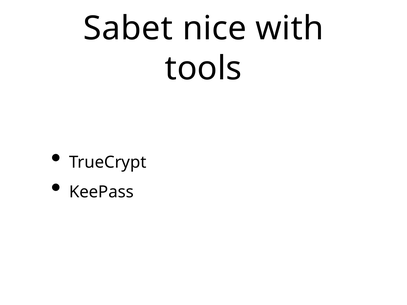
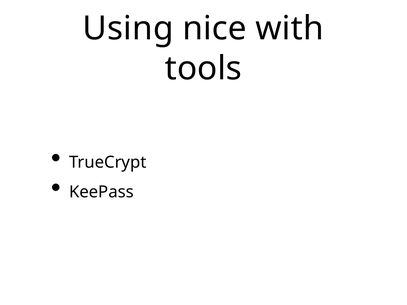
Sabet: Sabet -> Using (128, 28)
